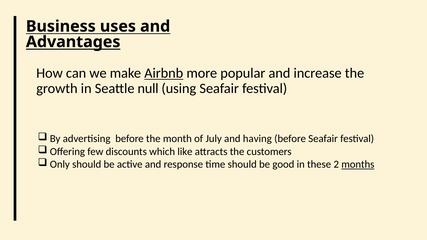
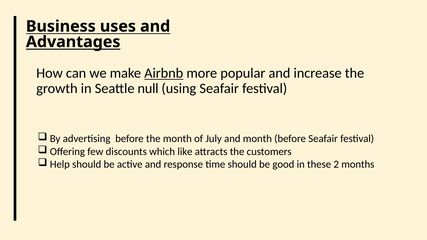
and having: having -> month (257, 139)
Only: Only -> Help (60, 165)
months underline: present -> none (358, 165)
